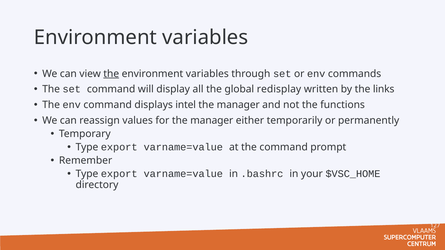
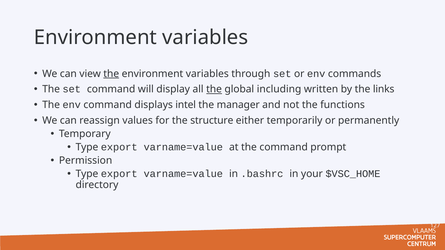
the underline: none -> present (214, 89)
redisplay: redisplay -> including (279, 89)
for the manager: manager -> structure (212, 121)
Remember: Remember -> Permission (86, 161)
